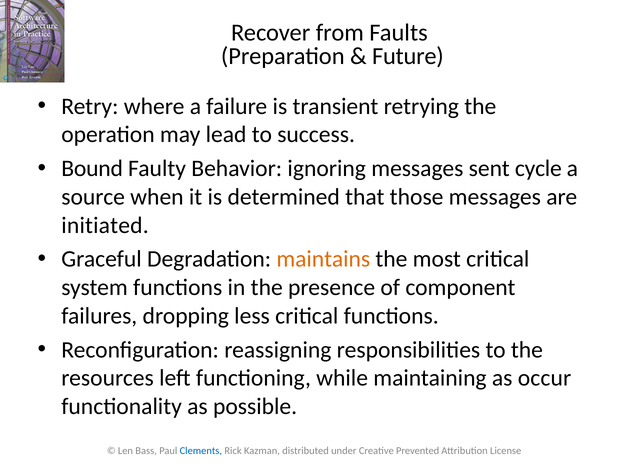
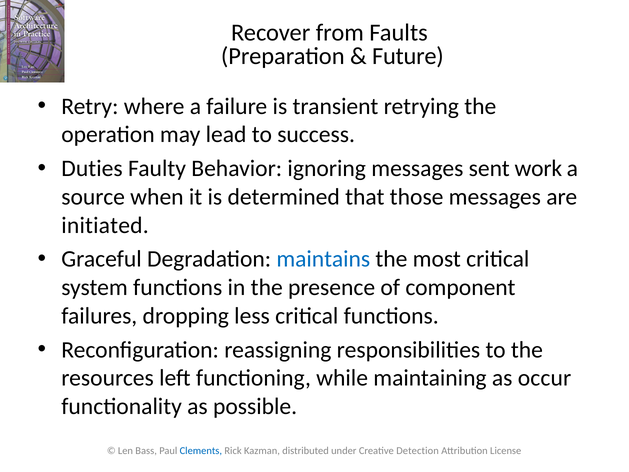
Bound: Bound -> Duties (92, 168)
cycle: cycle -> work (538, 168)
maintains colour: orange -> blue (323, 259)
Prevented: Prevented -> Detection (418, 450)
